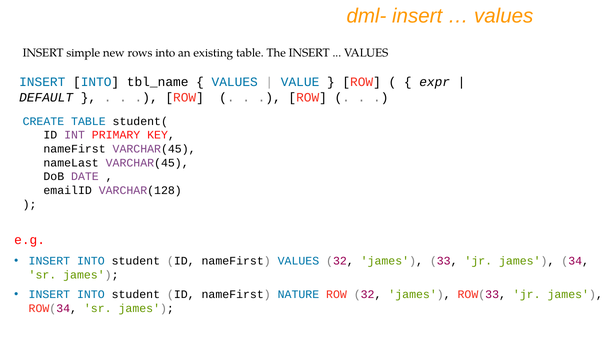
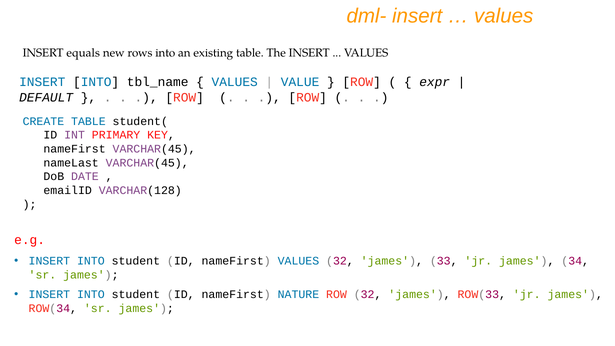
simple: simple -> equals (83, 53)
